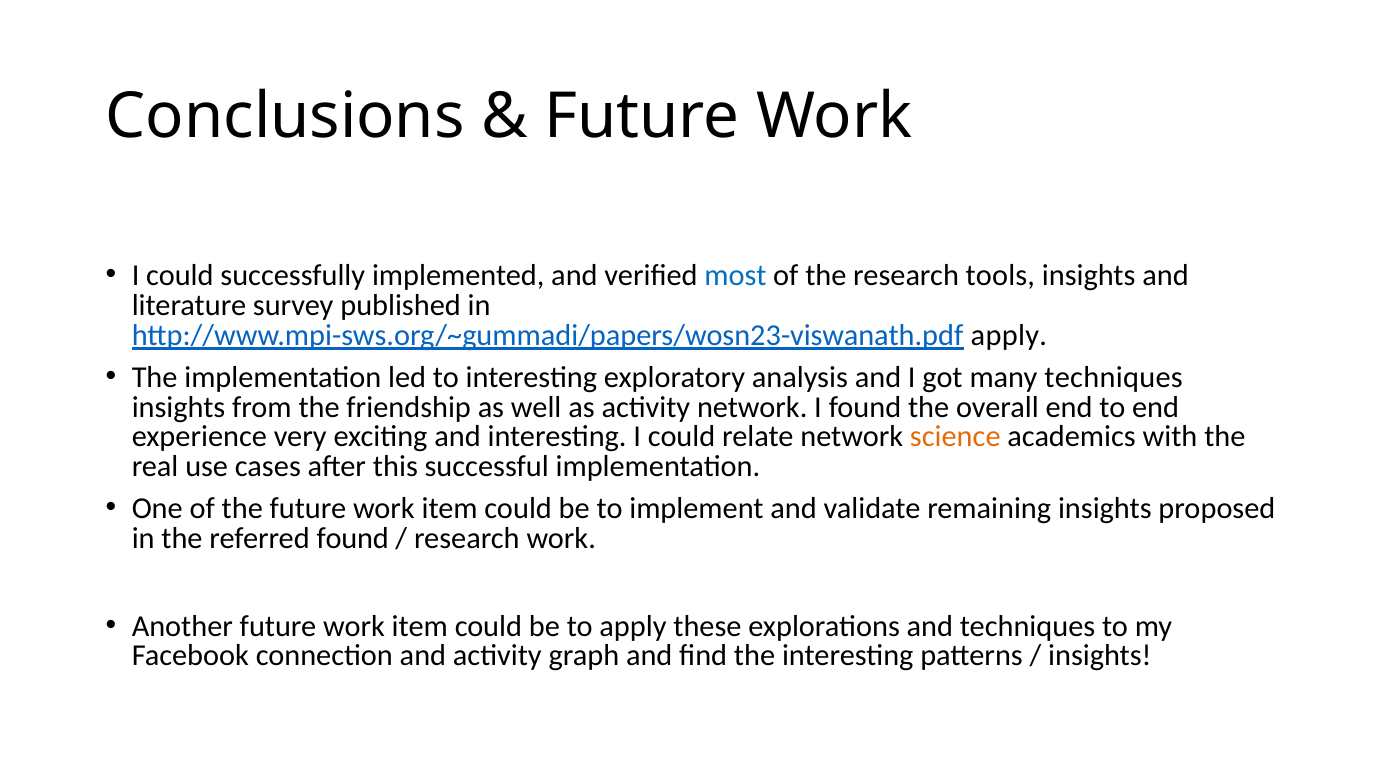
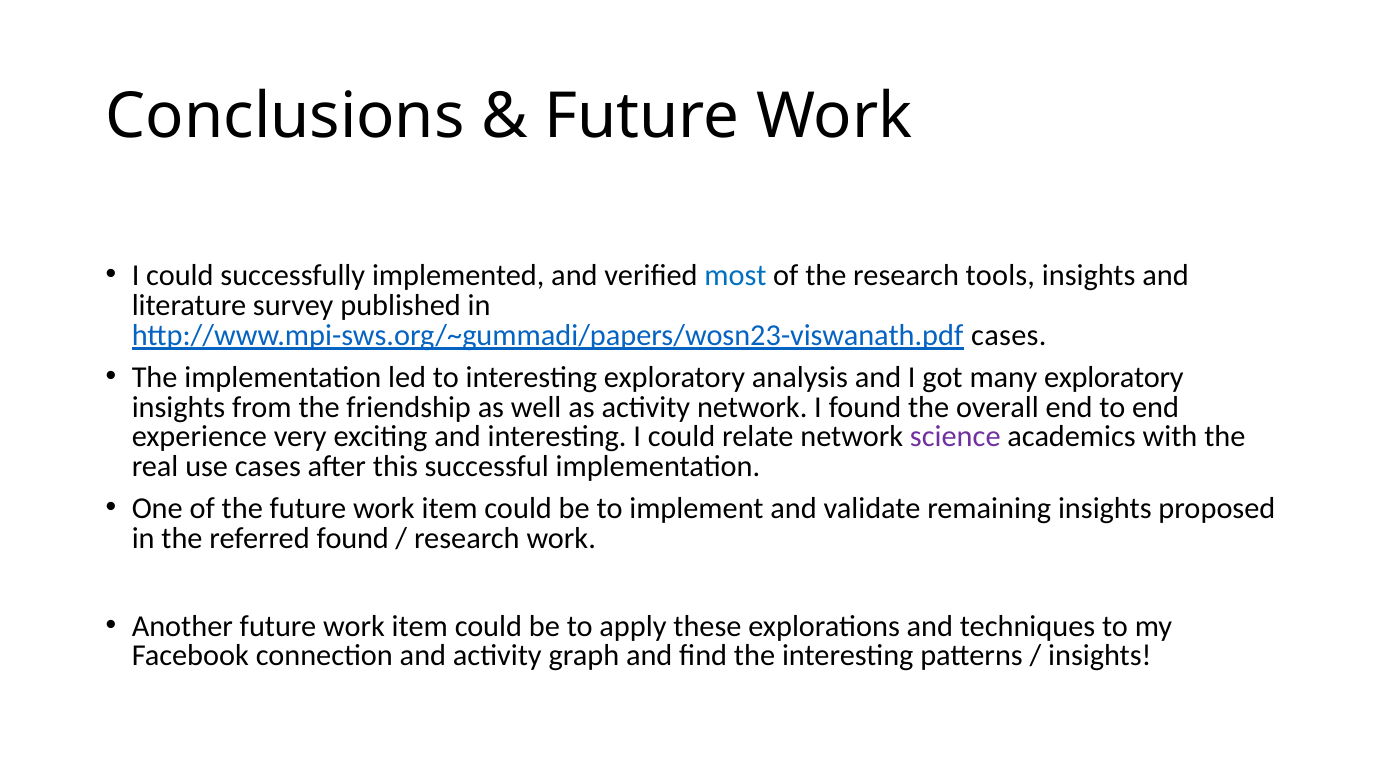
http://www.mpi-sws.org/~gummadi/papers/wosn23-viswanath.pdf apply: apply -> cases (1009, 335)
many techniques: techniques -> exploratory (1114, 378)
science colour: orange -> purple (955, 437)
